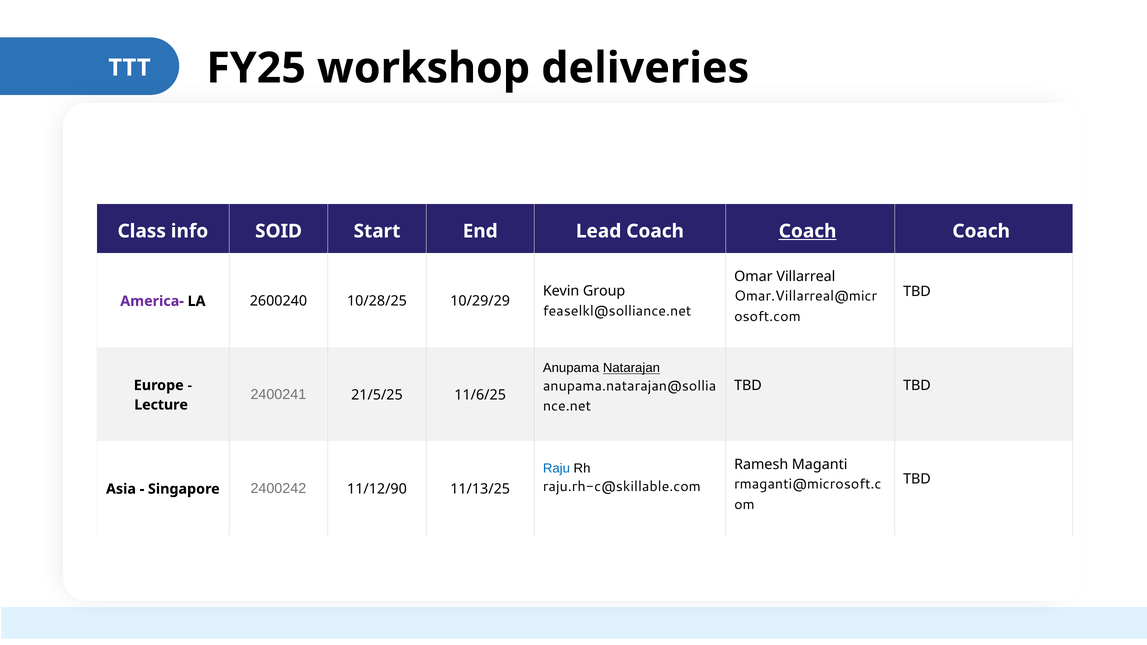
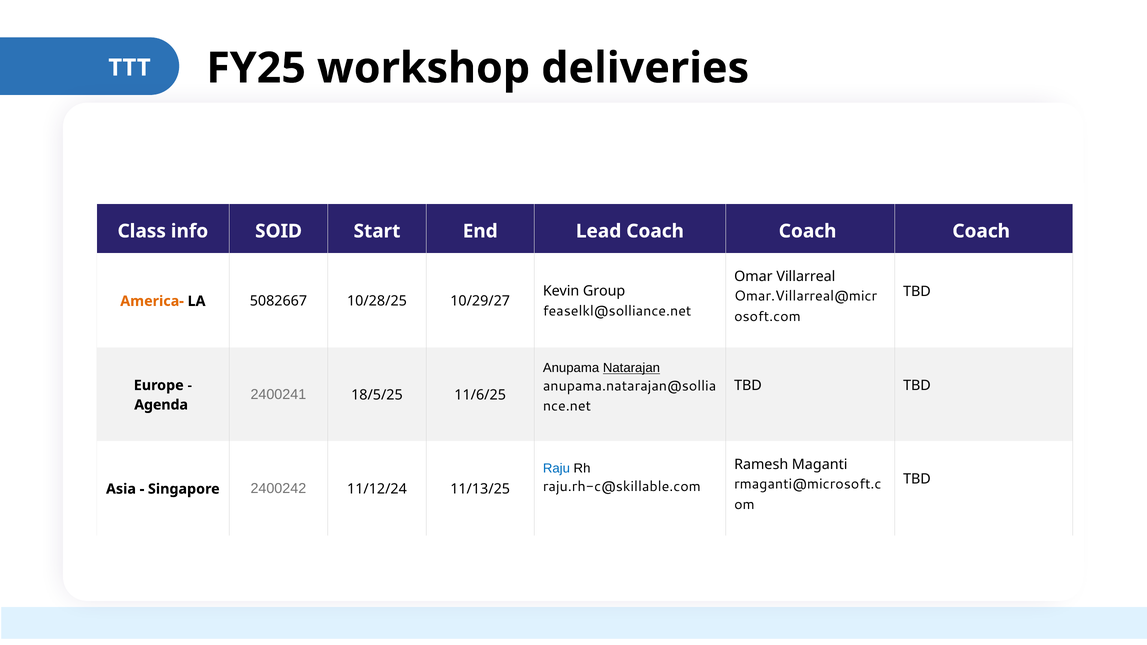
Coach underline: present -> none (808, 231)
America- colour: purple -> orange (152, 301)
2600240: 2600240 -> 5082667 (278, 301)
10/29/29: 10/29/29 -> 10/29/27 (480, 301)
21/5/25: 21/5/25 -> 18/5/25 (377, 395)
Lecture: Lecture -> Agenda (161, 405)
11/12/90: 11/12/90 -> 11/12/24 (377, 489)
